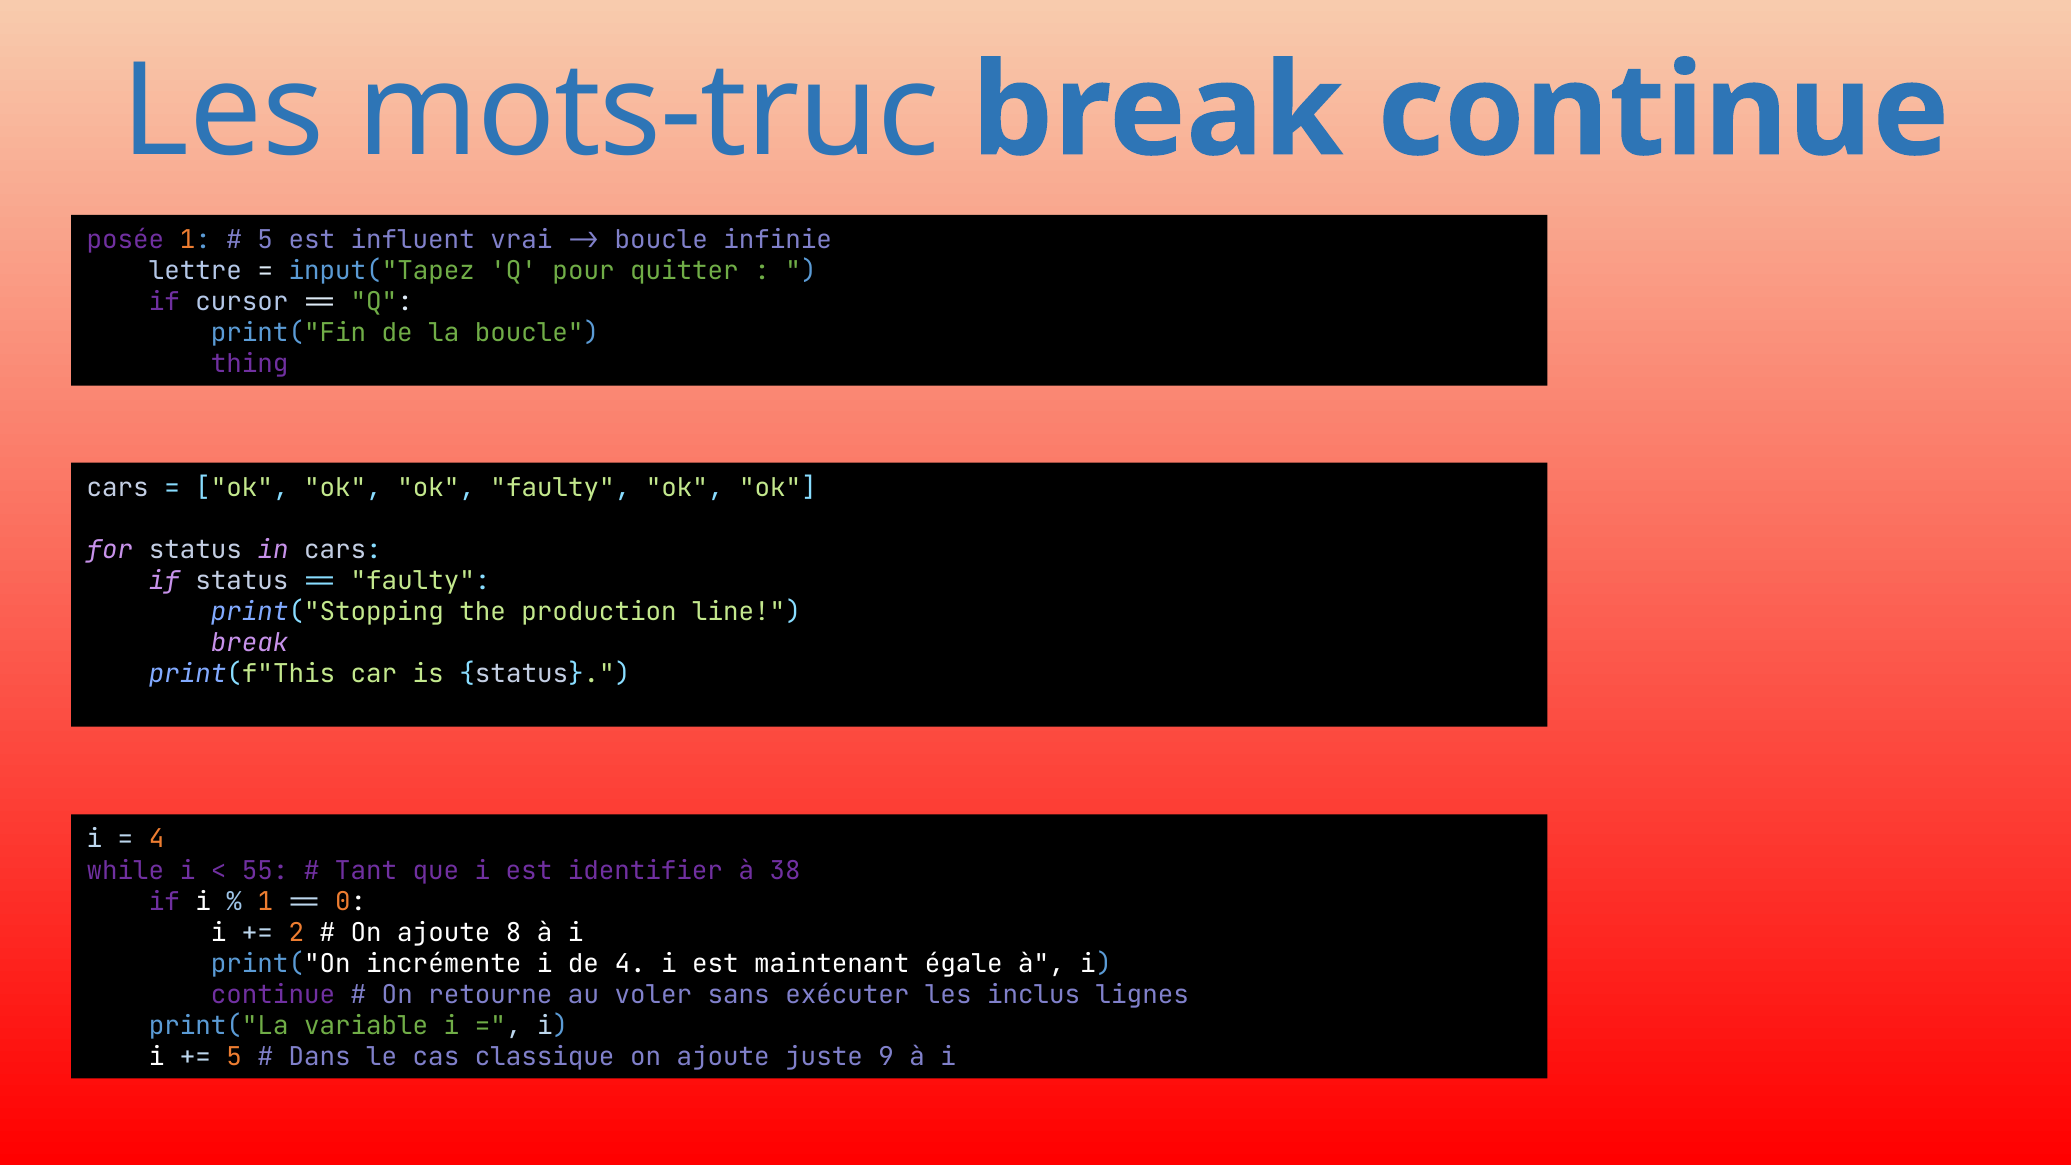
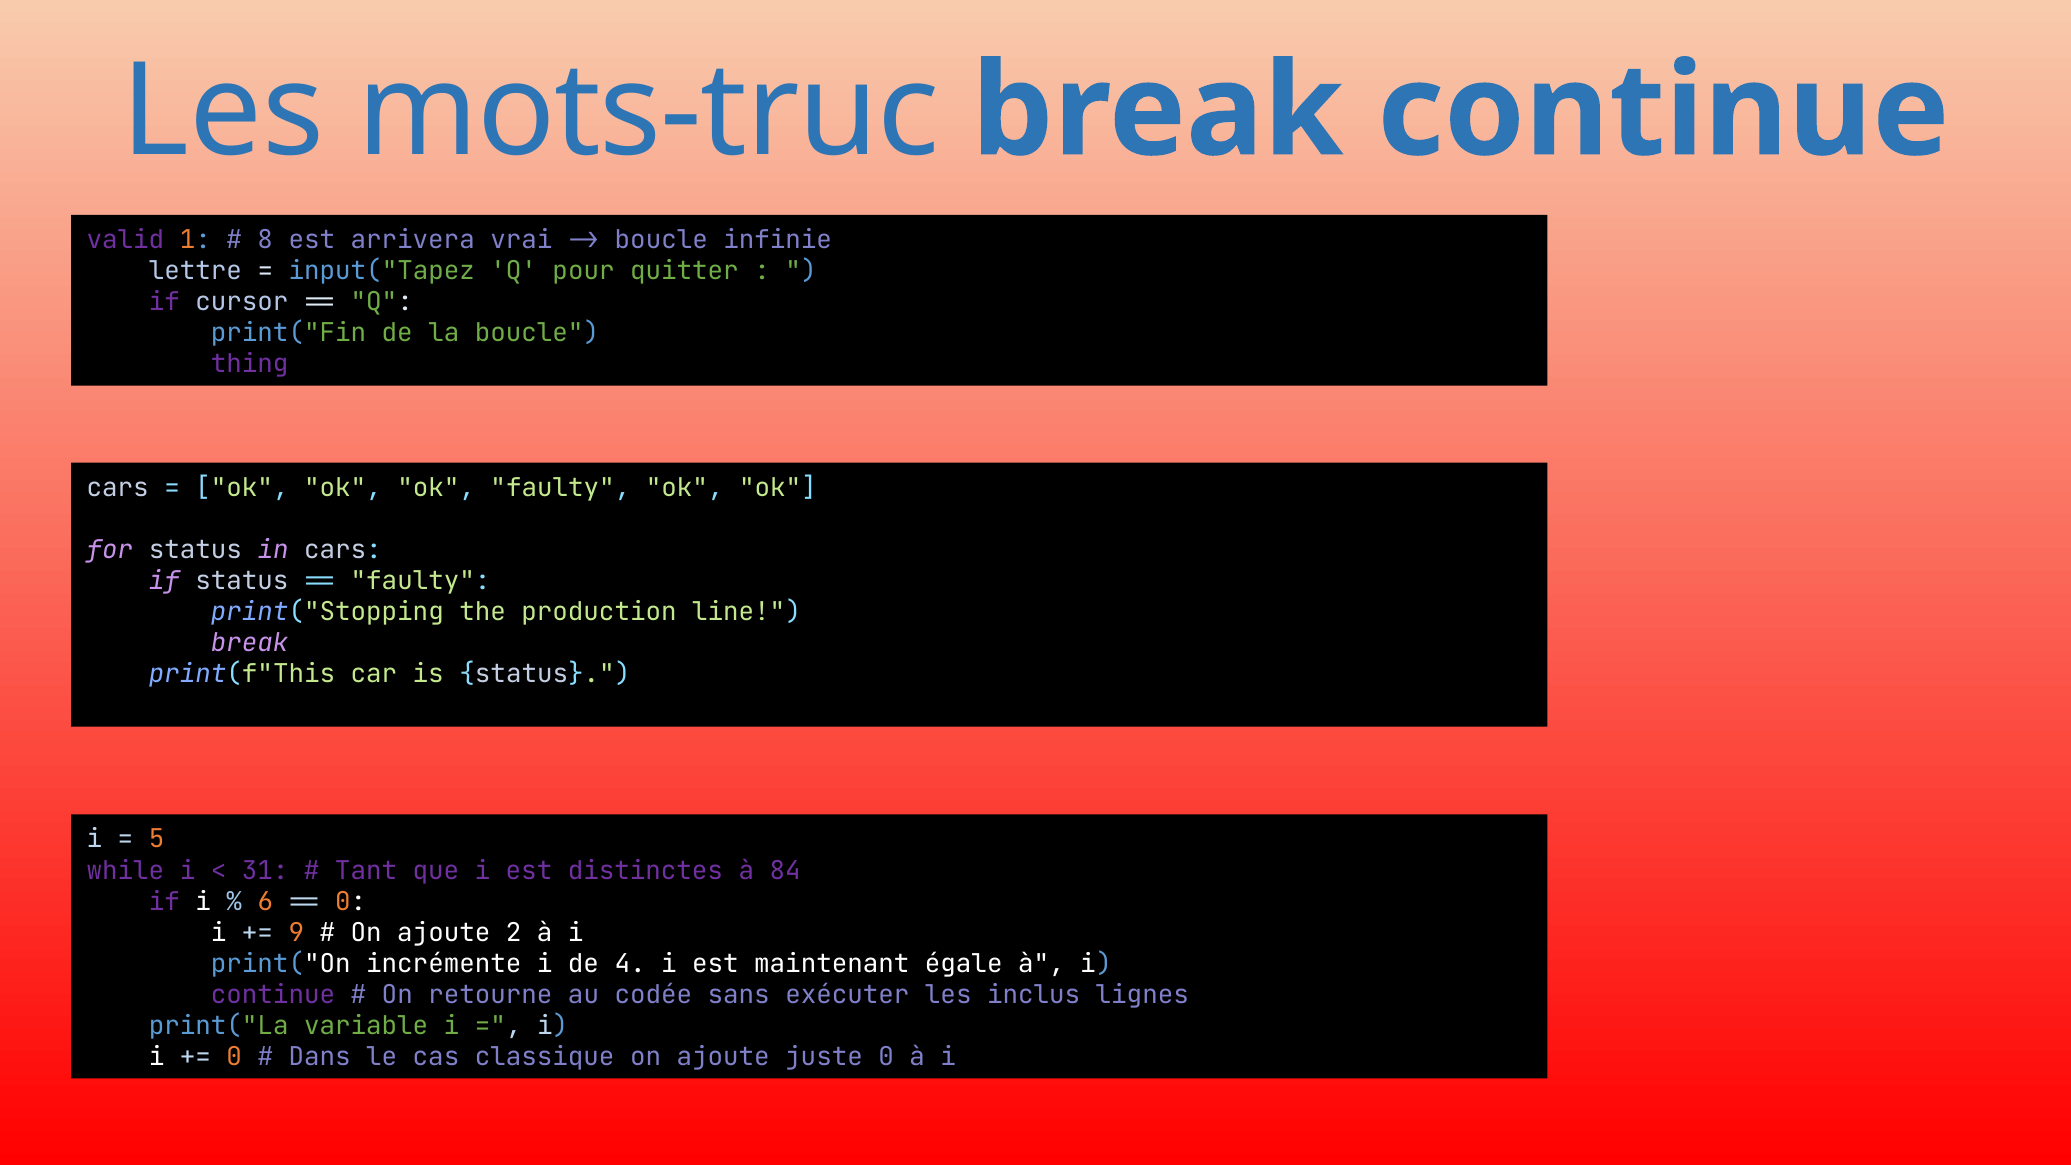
posée: posée -> valid (125, 240)
5: 5 -> 8 (265, 240)
influent: influent -> arrivera (413, 240)
4: 4 -> 5 (157, 839)
55: 55 -> 31 (265, 870)
identifier: identifier -> distinctes (645, 870)
38: 38 -> 84 (785, 870)
1: 1 -> 6 (265, 902)
2: 2 -> 9 (296, 933)
8: 8 -> 2 (514, 933)
voler: voler -> codée (653, 995)
5: 5 -> 0 (234, 1057)
juste 9: 9 -> 0 (886, 1057)
